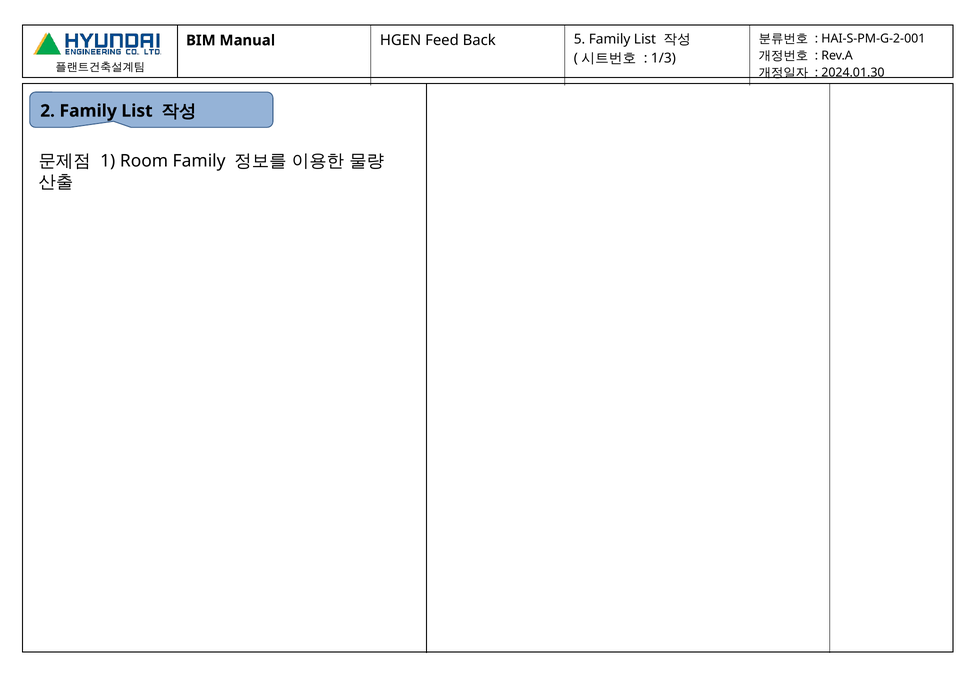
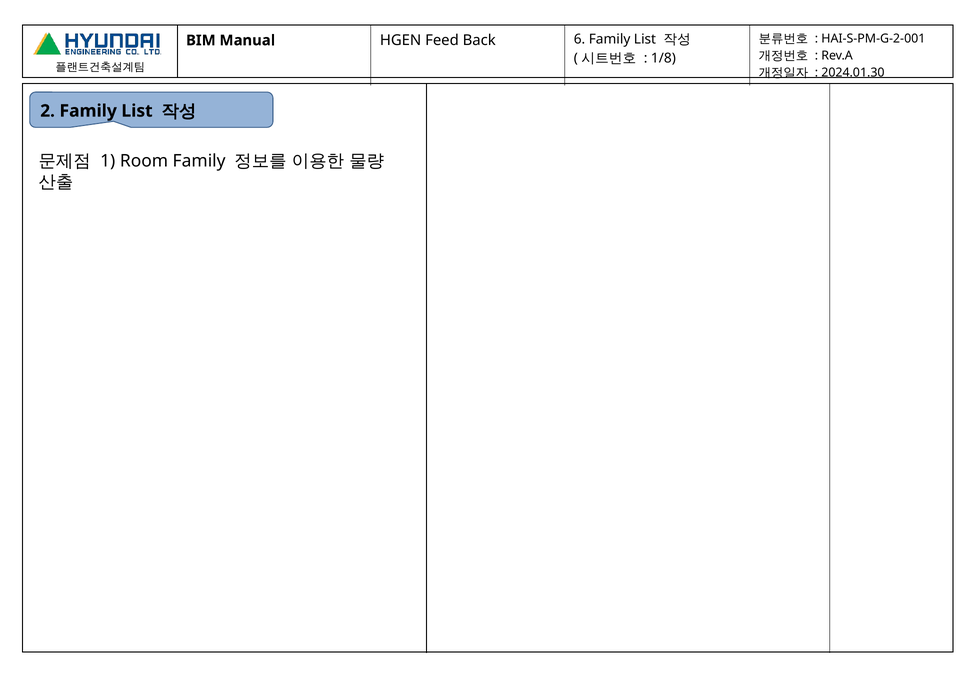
5: 5 -> 6 (579, 39)
1/3: 1/3 -> 1/8 (663, 58)
